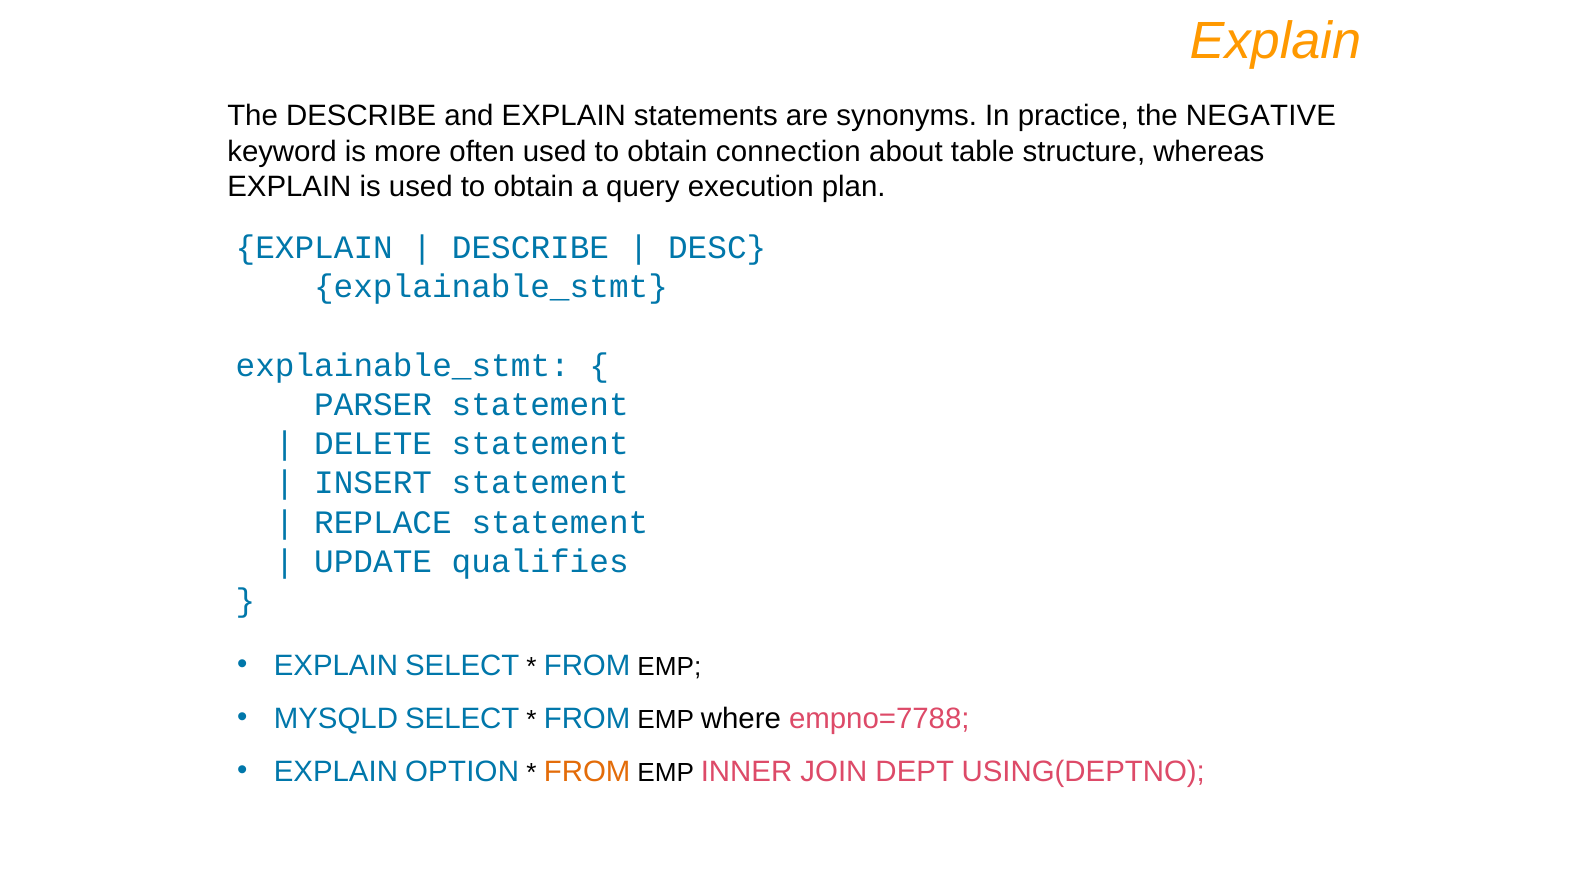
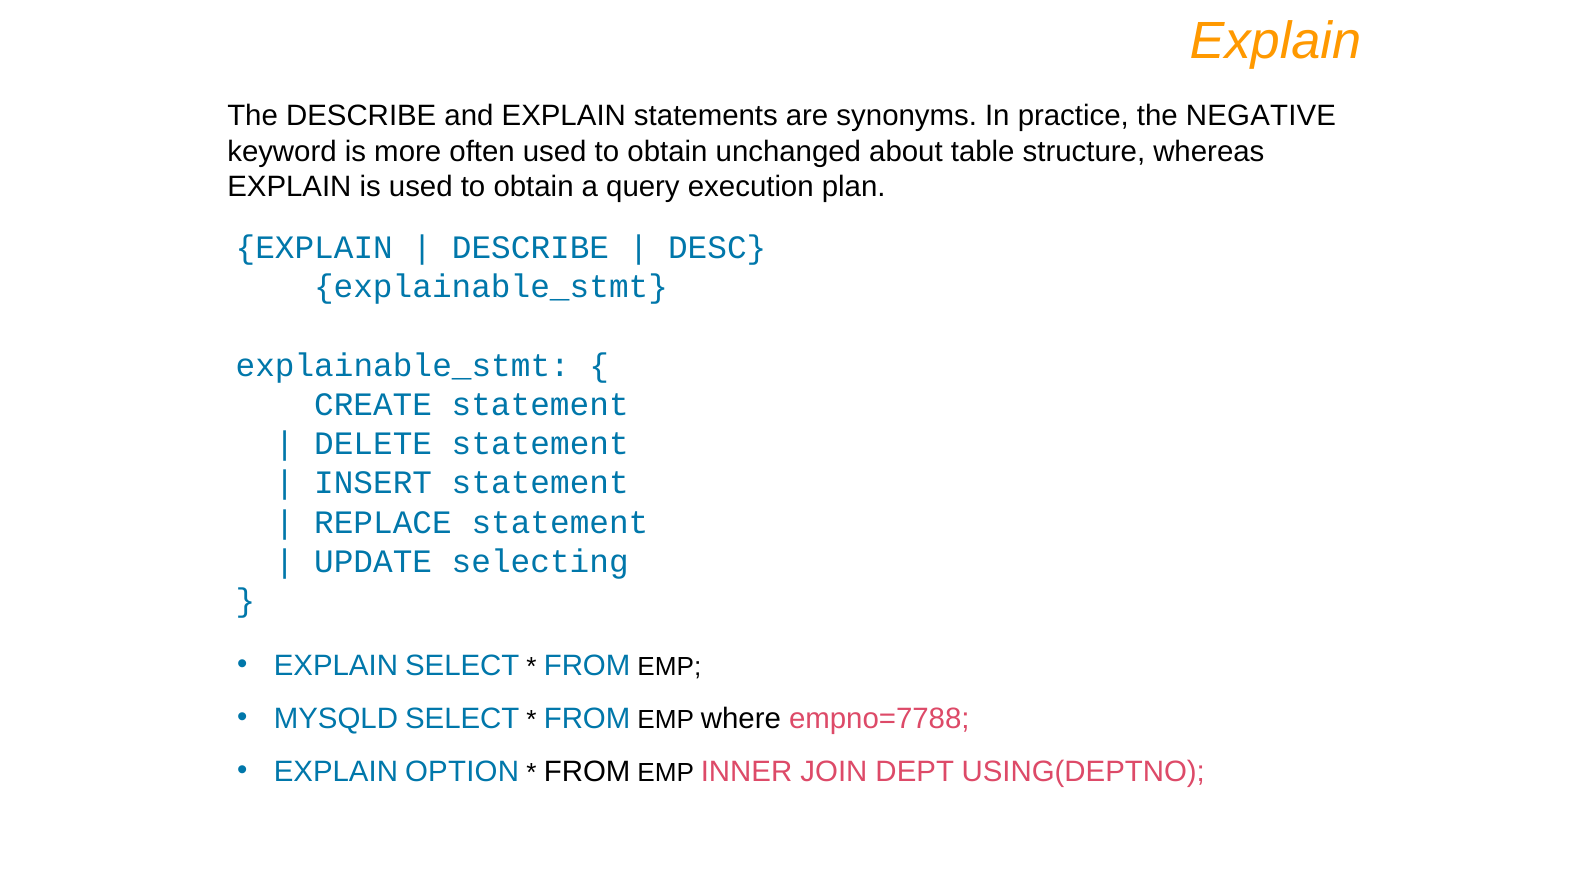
connection: connection -> unchanged (788, 151)
PARSER: PARSER -> CREATE (373, 404)
qualifies: qualifies -> selecting (540, 561)
FROM colour: orange -> black (587, 771)
